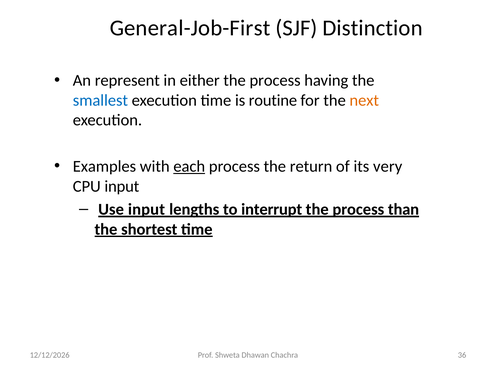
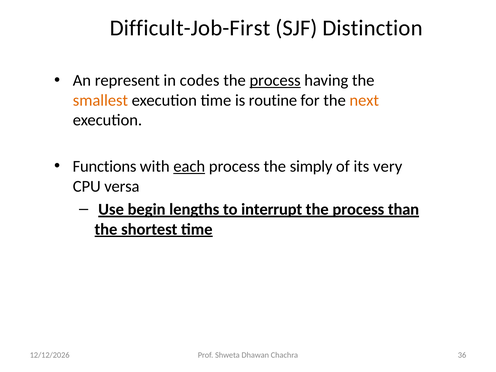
General-Job-First: General-Job-First -> Difficult-Job-First (190, 28)
either: either -> codes (200, 80)
process underline: none -> present (275, 80)
smallest colour: blue -> orange (100, 100)
Examples: Examples -> Functions (105, 166)
return: return -> simply (311, 166)
CPU input: input -> versa (122, 186)
Use input: input -> begin (147, 209)
